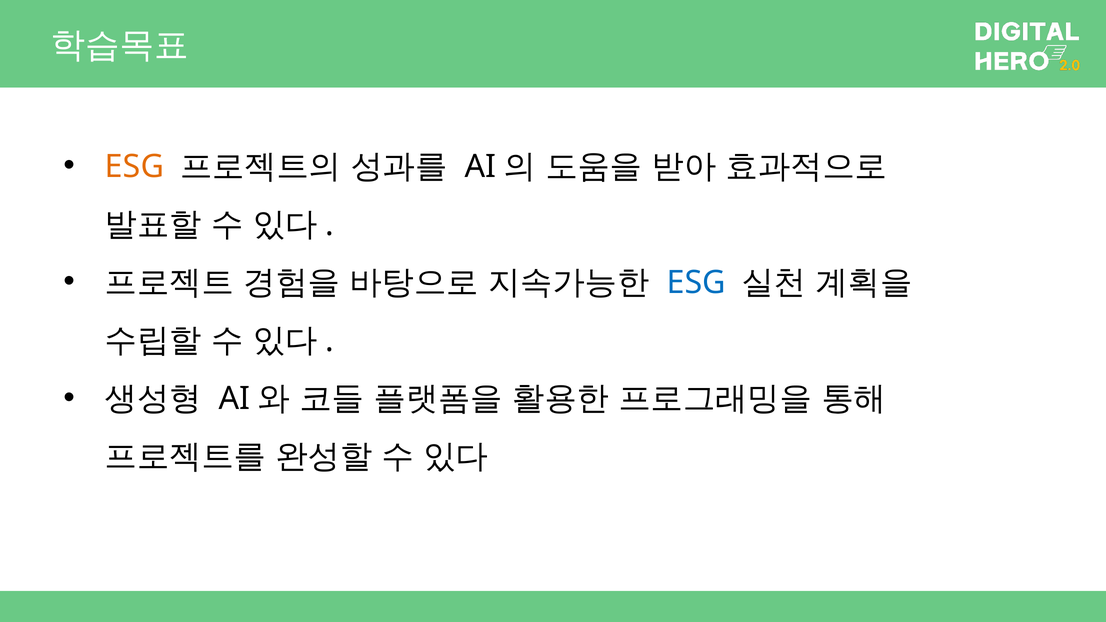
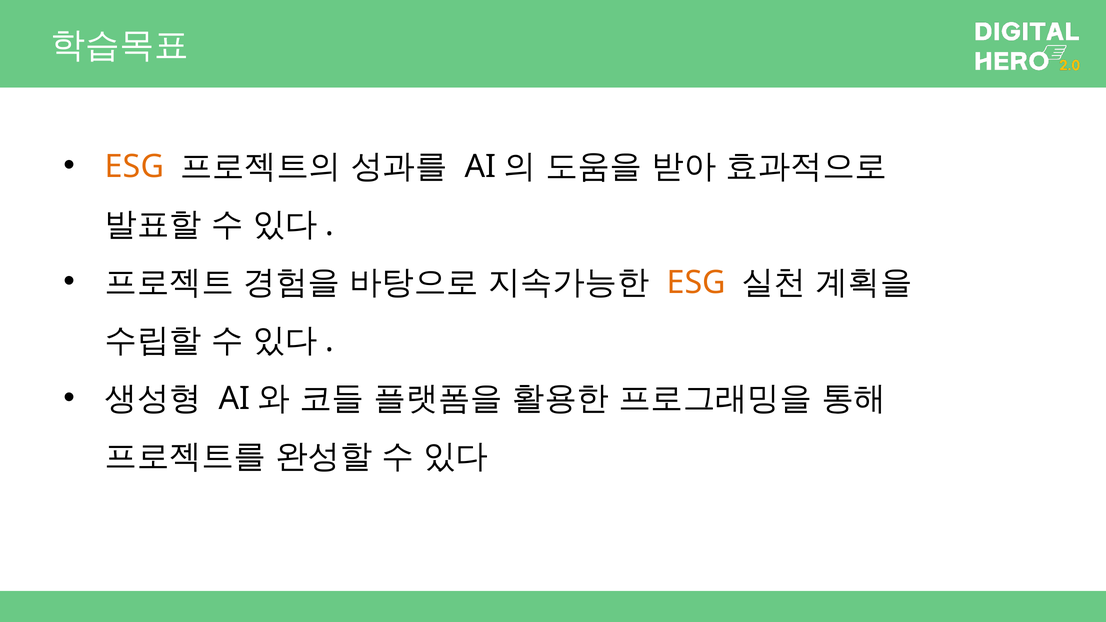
ESG colour: blue -> orange (696, 283)
